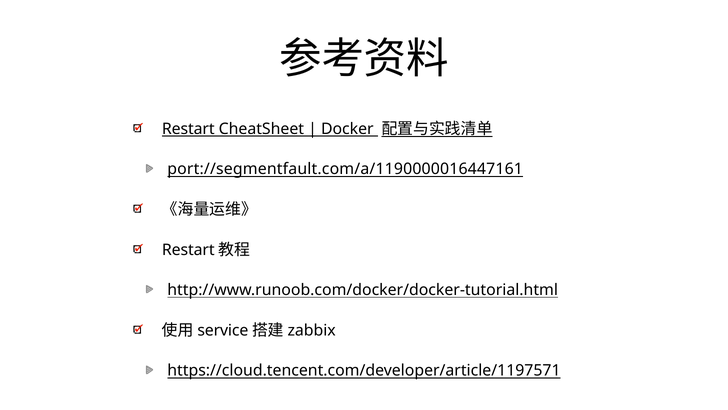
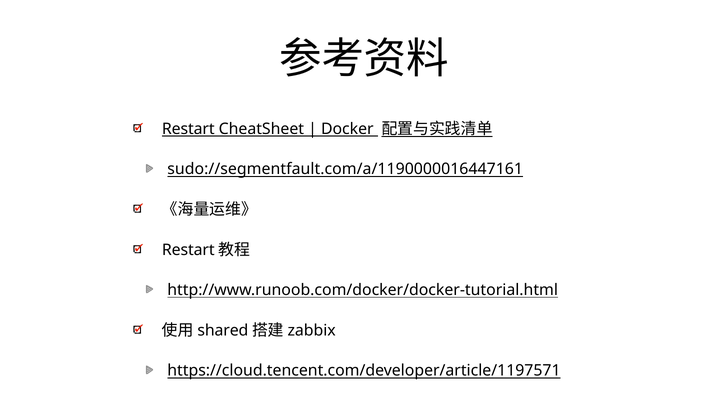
port://segmentfault.com/a/1190000016447161: port://segmentfault.com/a/1190000016447161 -> sudo://segmentfault.com/a/1190000016447161 (345, 169)
service: service -> shared (223, 330)
